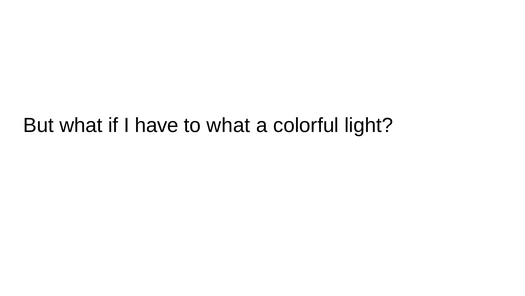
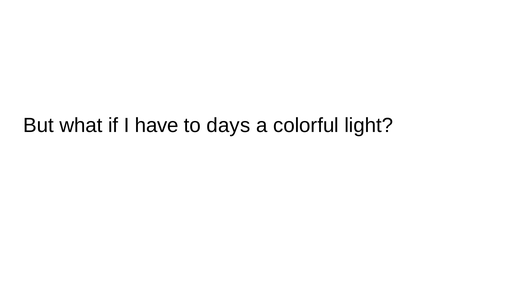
to what: what -> days (228, 125)
